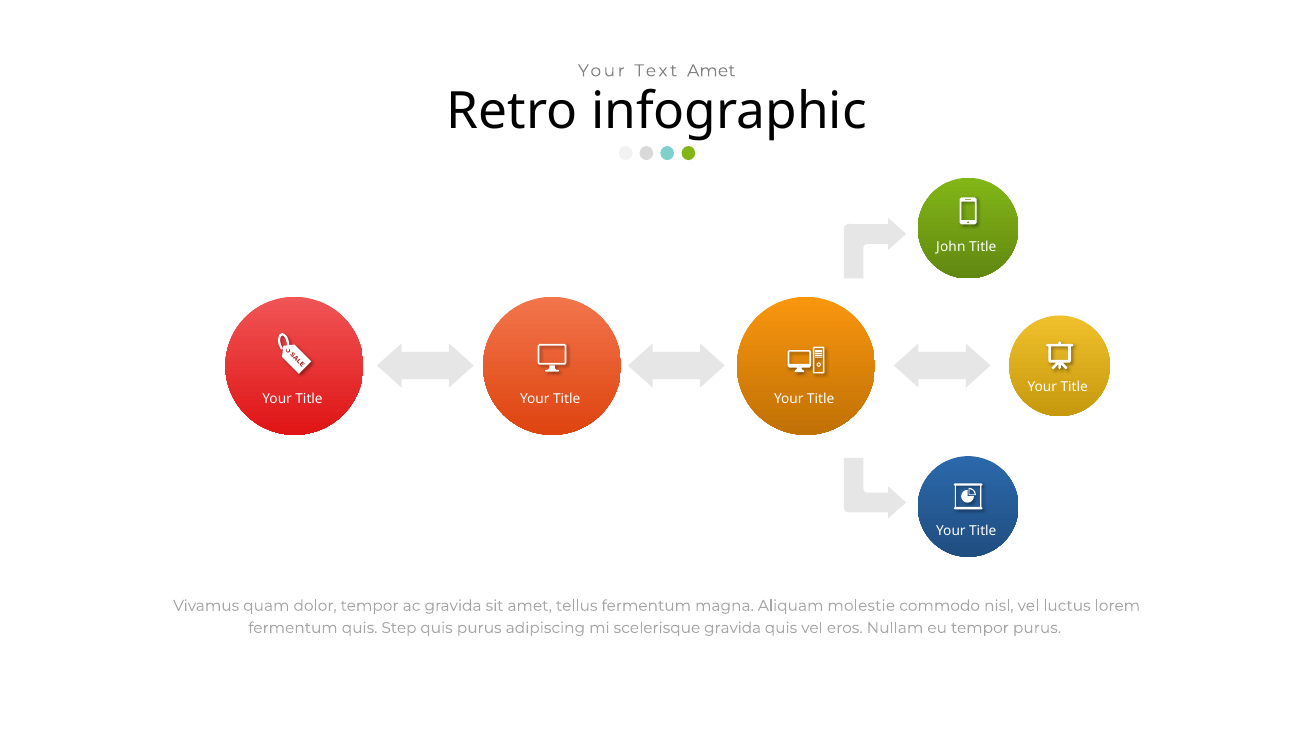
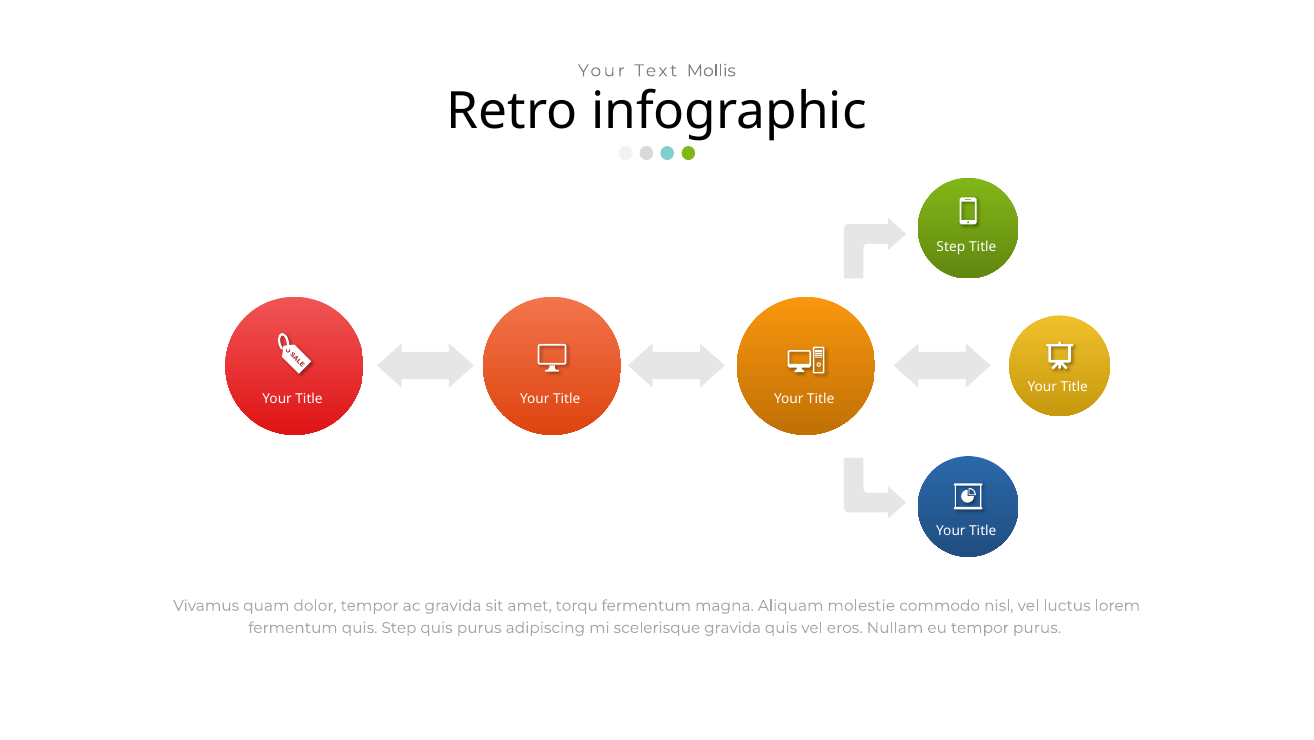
Text Amet: Amet -> Mollis (711, 71)
John: John -> Step (951, 247)
tellus: tellus -> torqu (577, 606)
